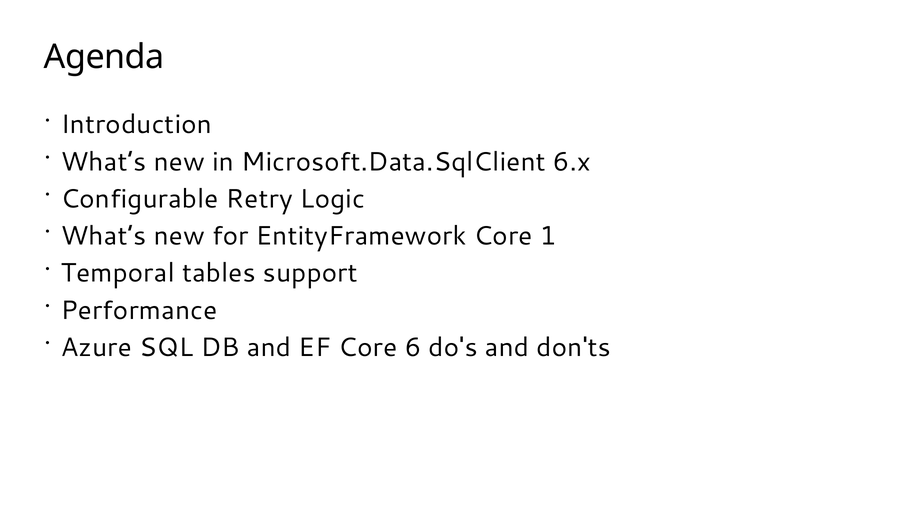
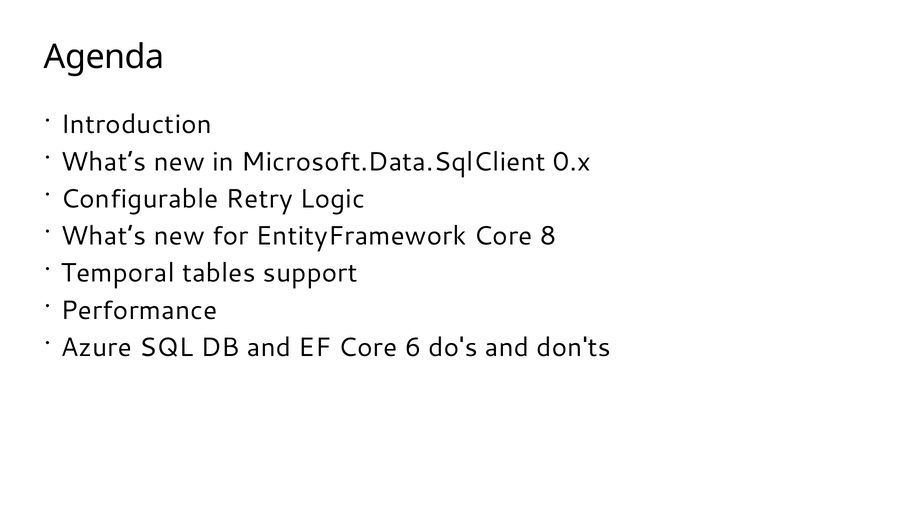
6.x: 6.x -> 0.x (572, 162)
1: 1 -> 8 (548, 236)
